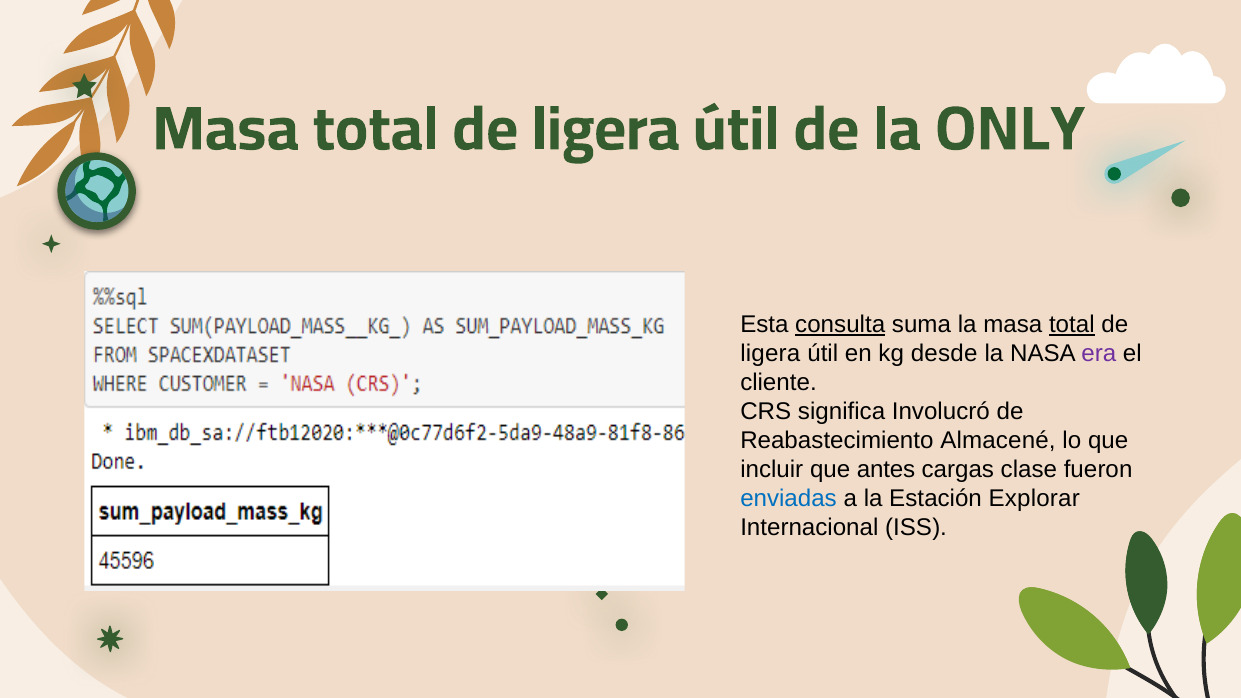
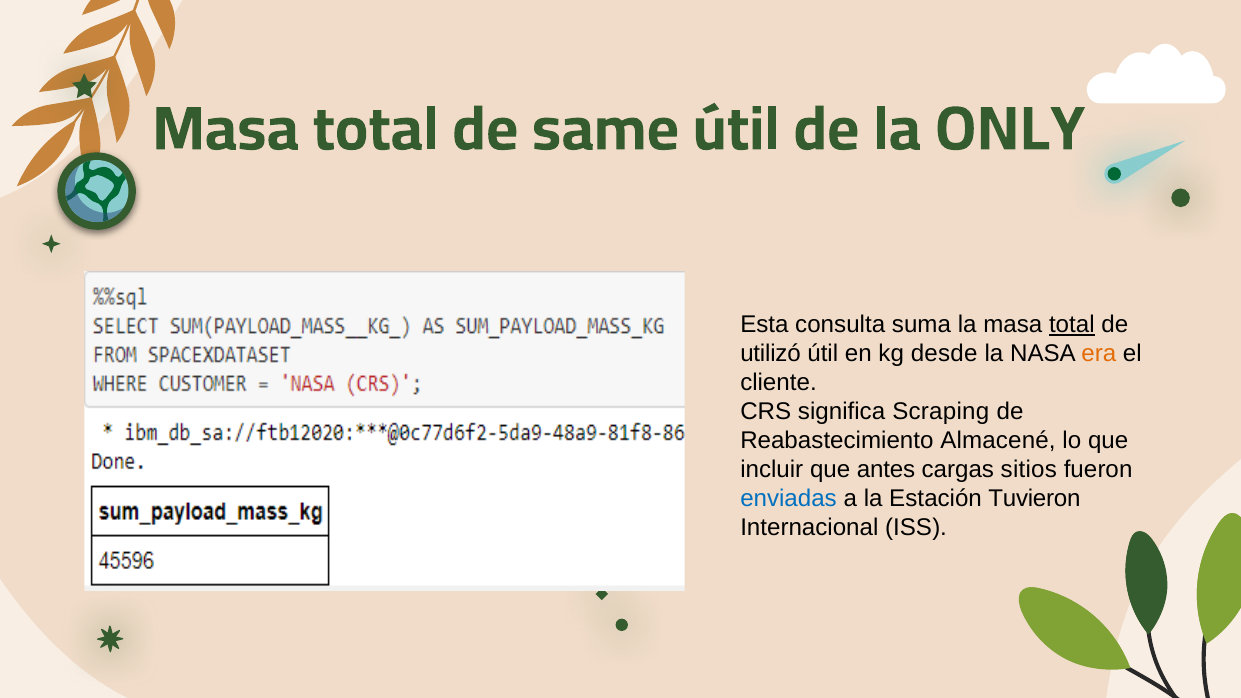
ligera: ligera -> same (605, 129)
consulta underline: present -> none (840, 325)
ligera: ligera -> utilizó (771, 354)
era colour: purple -> orange (1099, 354)
Involucró: Involucró -> Scraping (941, 411)
clase: clase -> sitios (1029, 469)
Explorar: Explorar -> Tuvieron (1034, 498)
